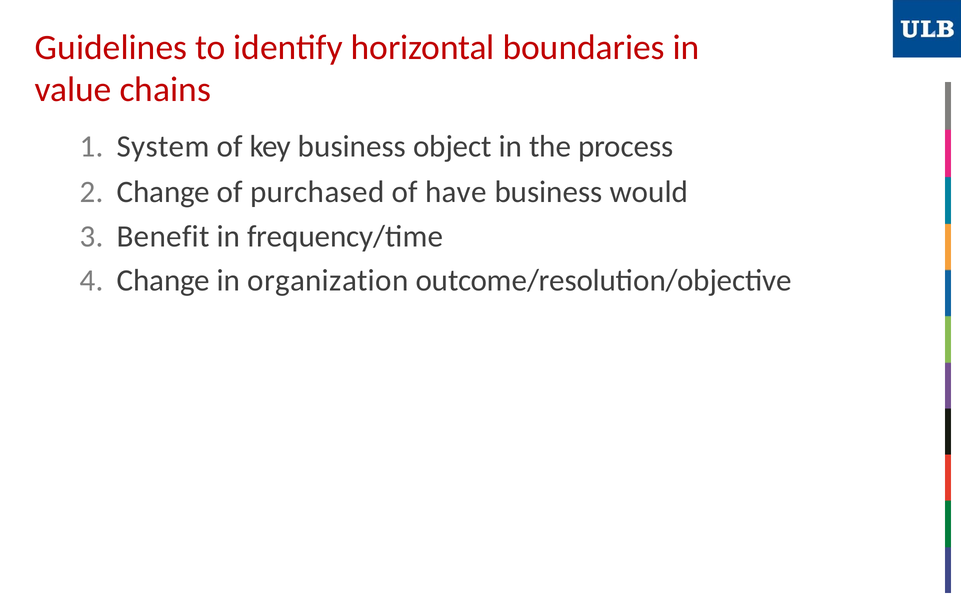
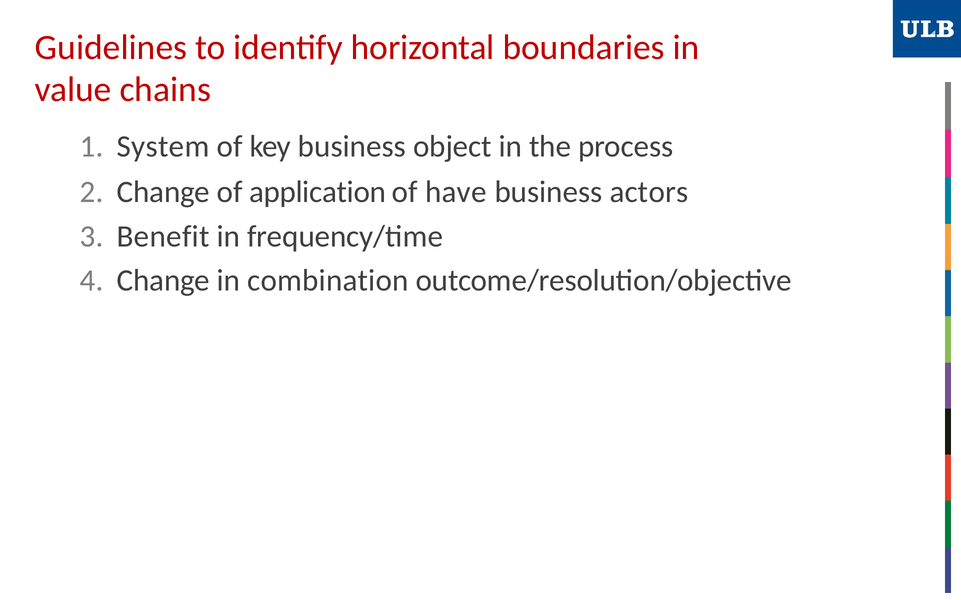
purchased: purchased -> application (318, 192)
would: would -> actors (649, 192)
organization: organization -> combination (328, 281)
